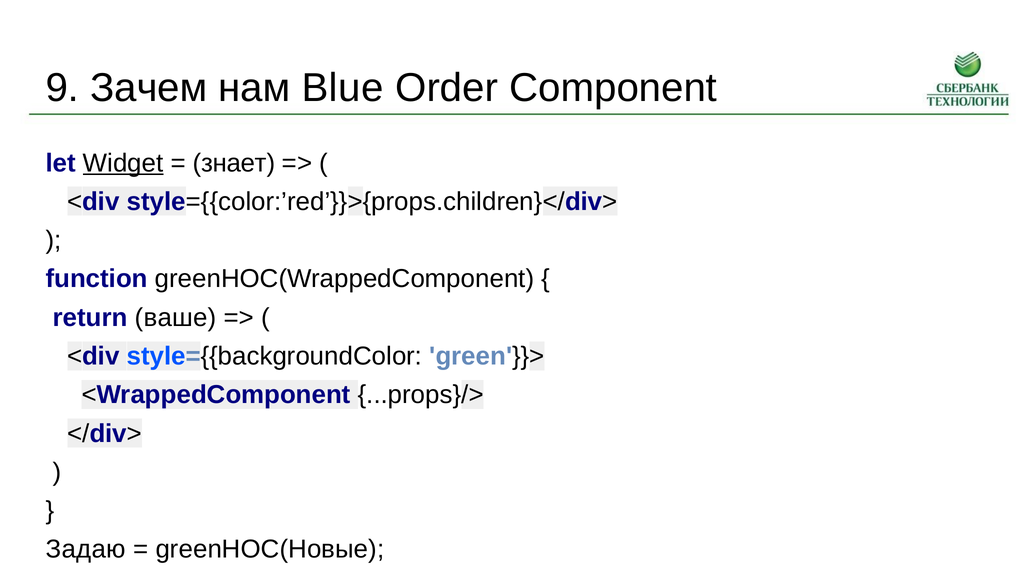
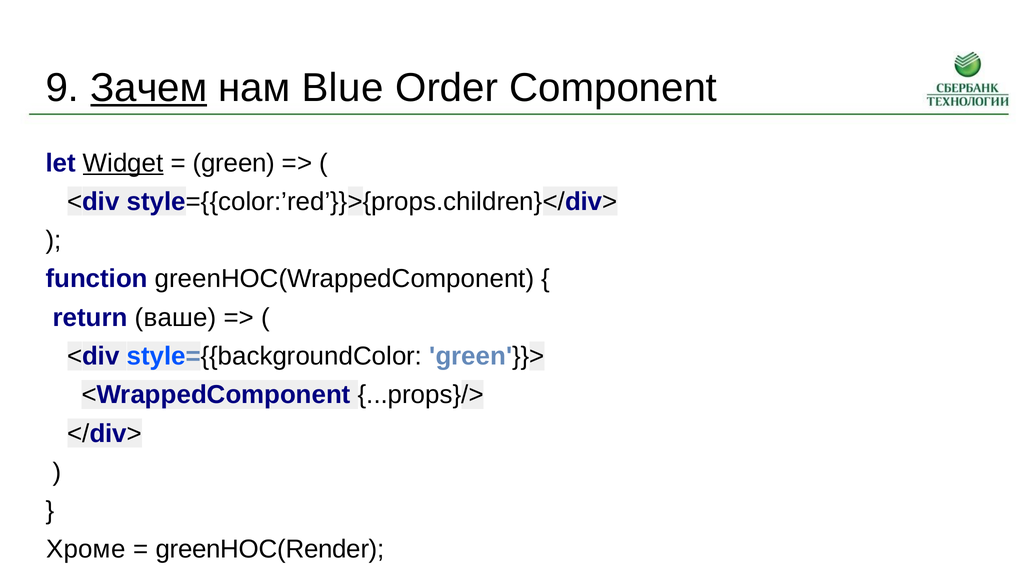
Зачем underline: none -> present (149, 88)
знает: знает -> green (234, 163)
Задаю: Задаю -> Хроме (86, 549)
greenHOC(Новые: greenHOC(Новые -> greenHOC(Render (270, 549)
